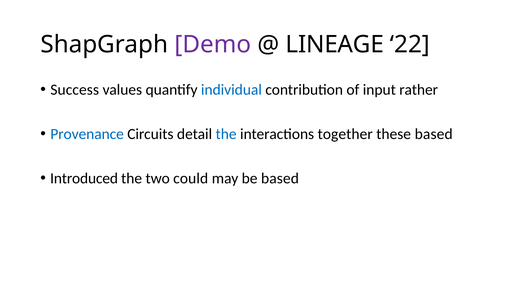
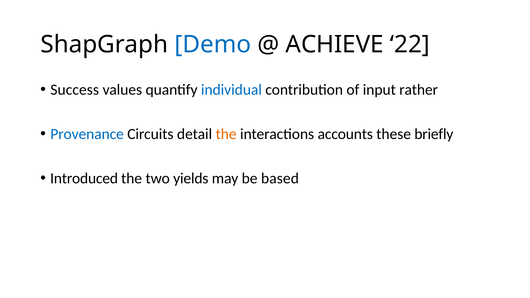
Demo colour: purple -> blue (213, 45)
LINEAGE: LINEAGE -> ACHIEVE (335, 45)
the colour: blue -> orange (226, 134)
together: together -> accounts (345, 134)
these based: based -> briefly (434, 134)
could: could -> yields (191, 178)
